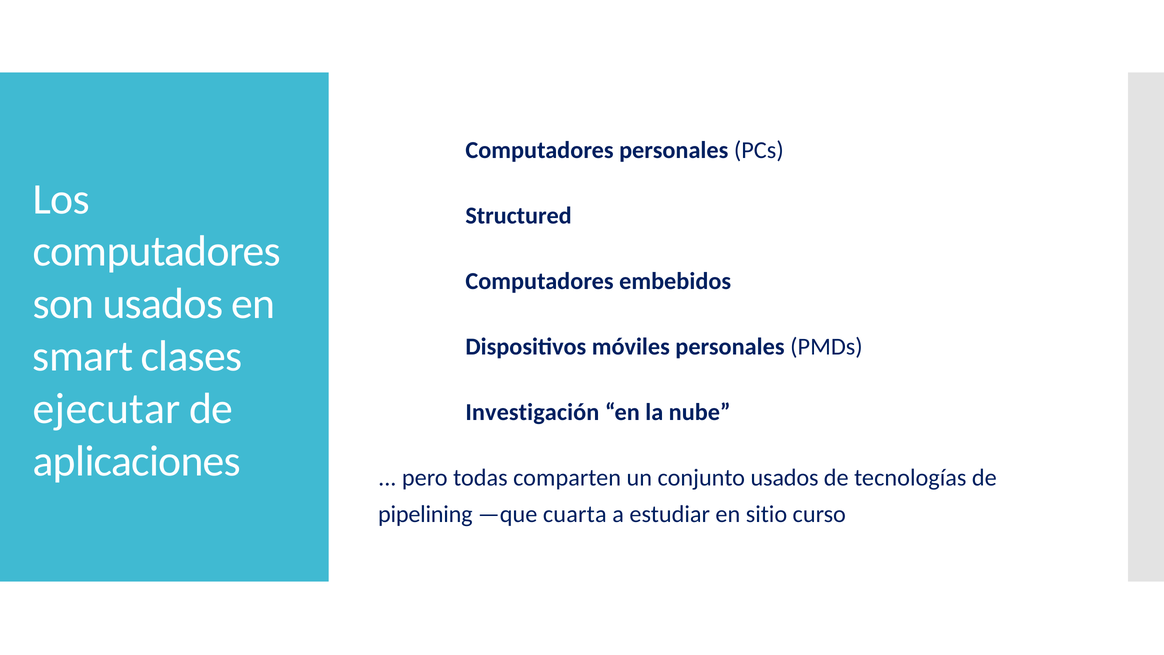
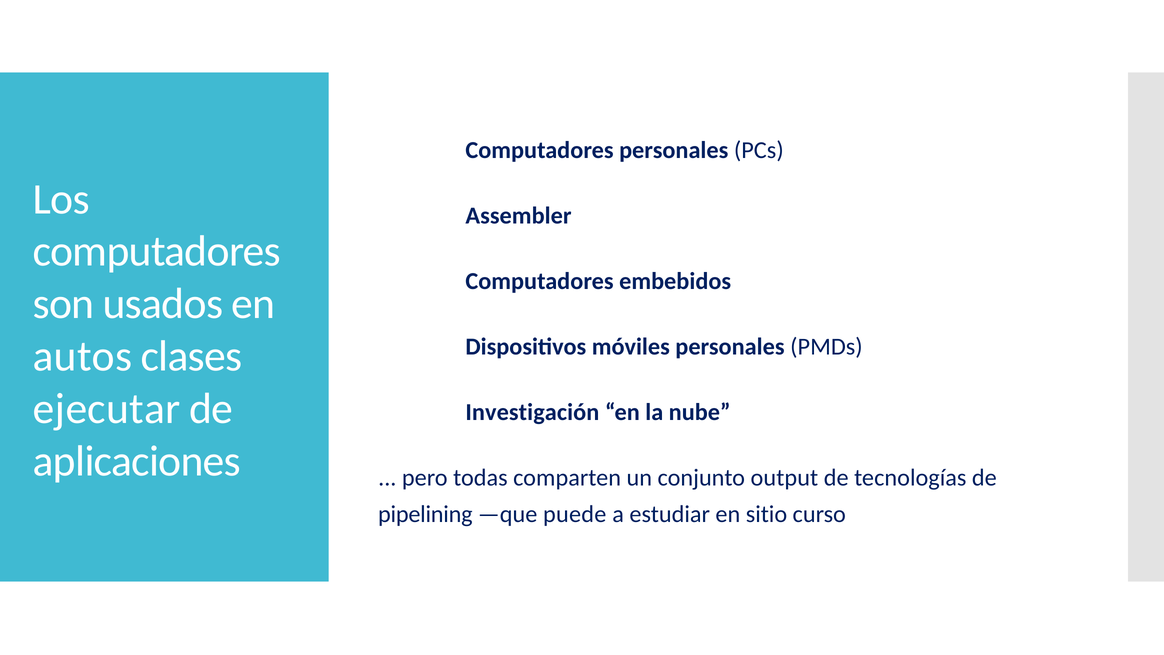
Structured: Structured -> Assembler (519, 216)
smart: smart -> autos (83, 356)
conjunto usados: usados -> output (784, 478)
cuarta: cuarta -> puede (575, 514)
